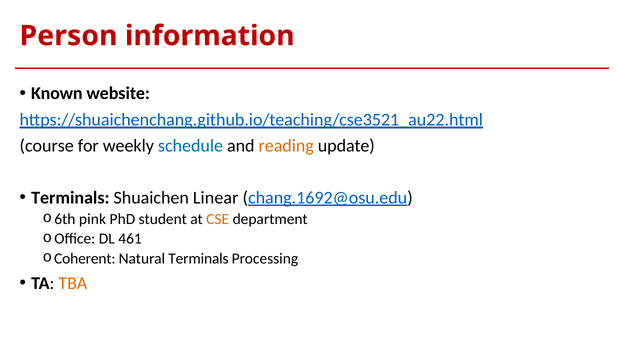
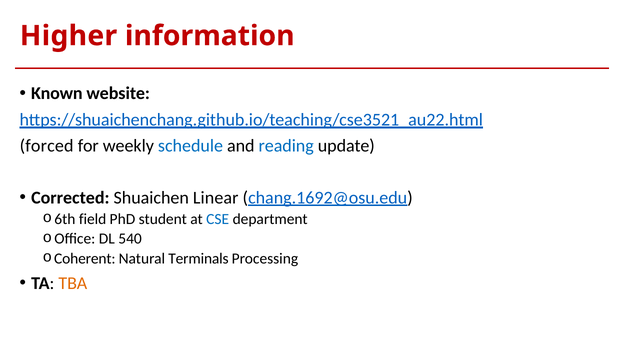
Person: Person -> Higher (68, 36)
course: course -> forced (47, 146)
reading colour: orange -> blue (286, 146)
Terminals: Terminals -> Corrected (70, 198)
pink: pink -> field (93, 219)
CSE colour: orange -> blue (218, 219)
461: 461 -> 540 (130, 239)
